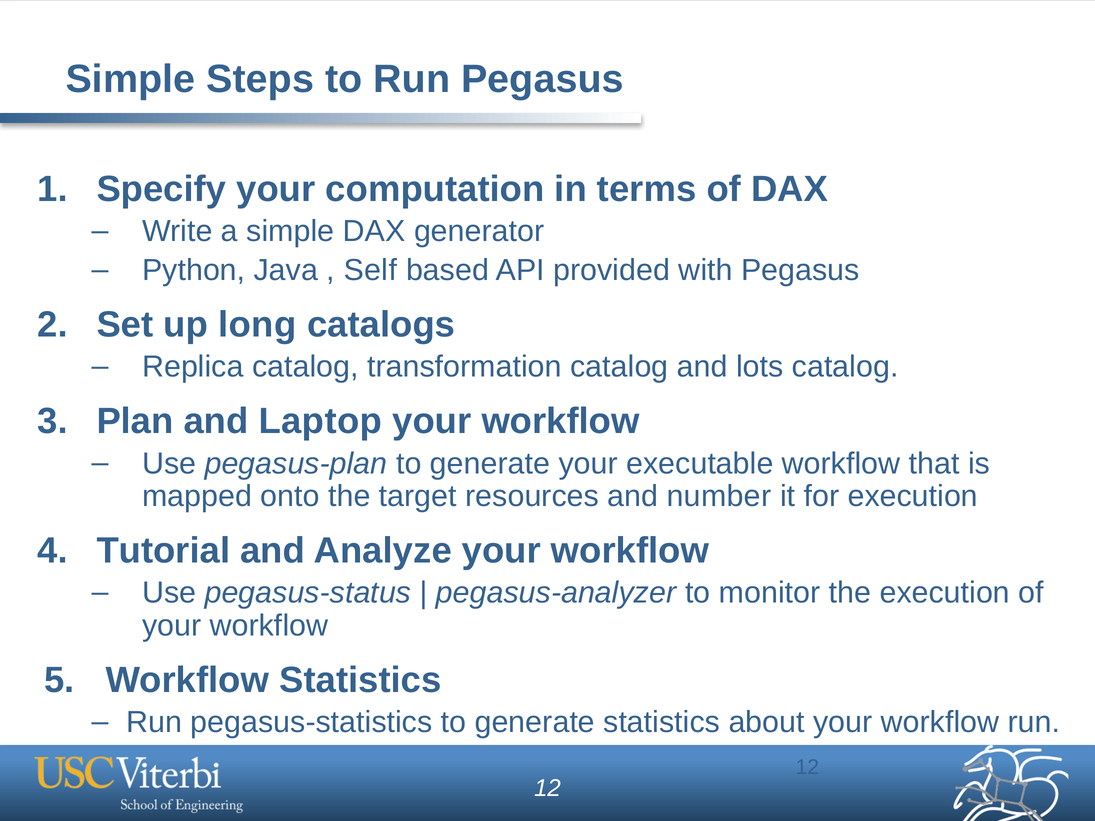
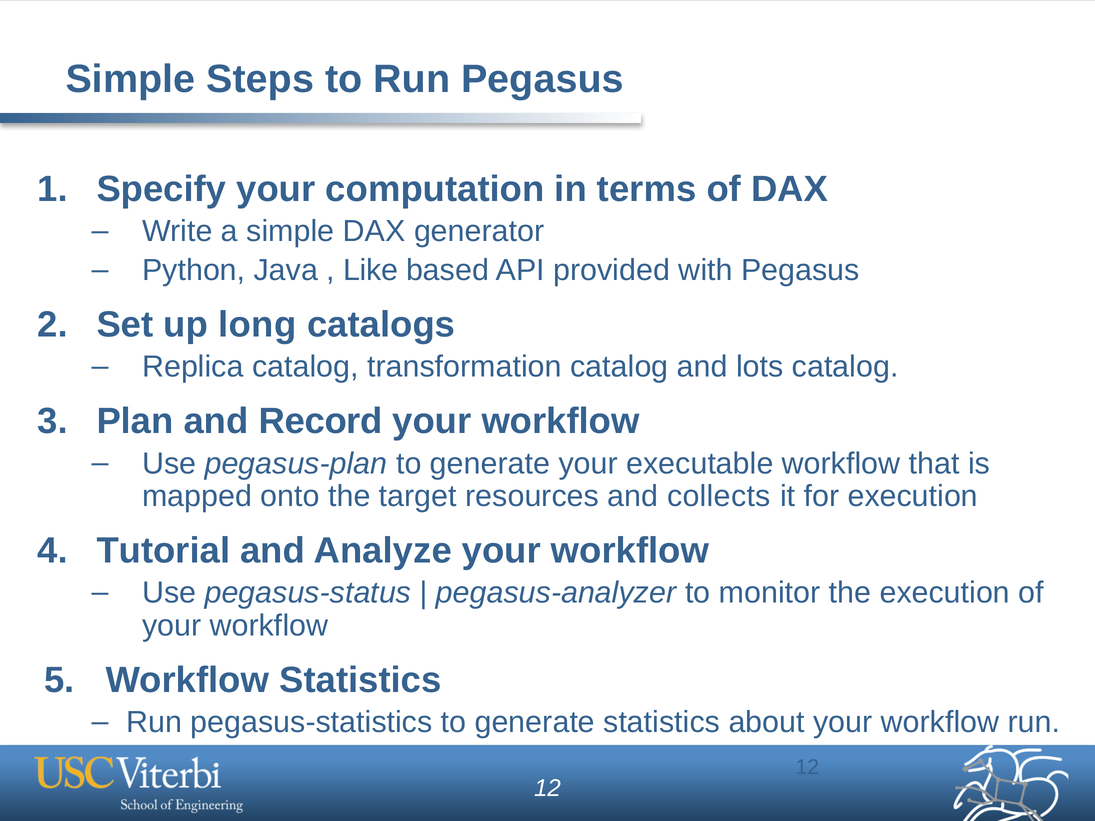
Self: Self -> Like (371, 270)
Laptop: Laptop -> Record (321, 421)
number: number -> collects (719, 497)
